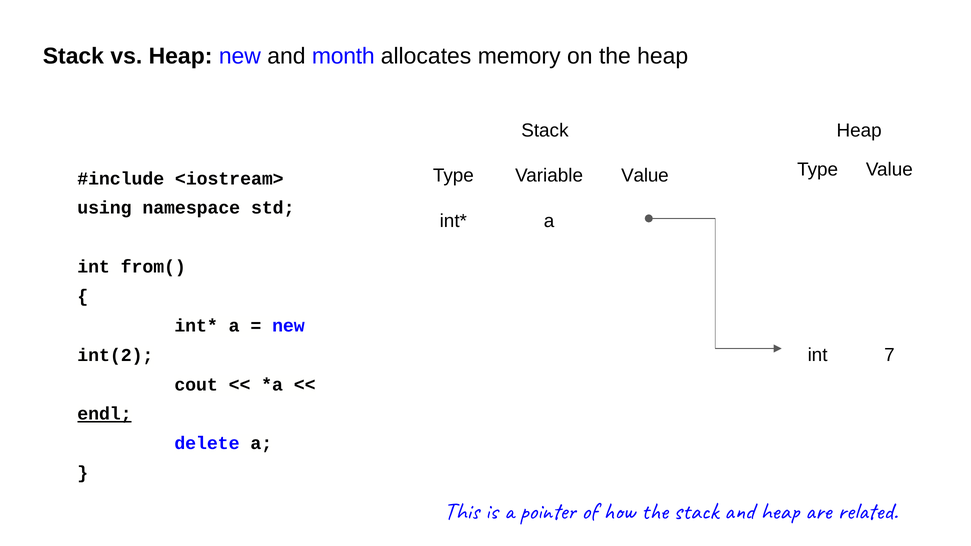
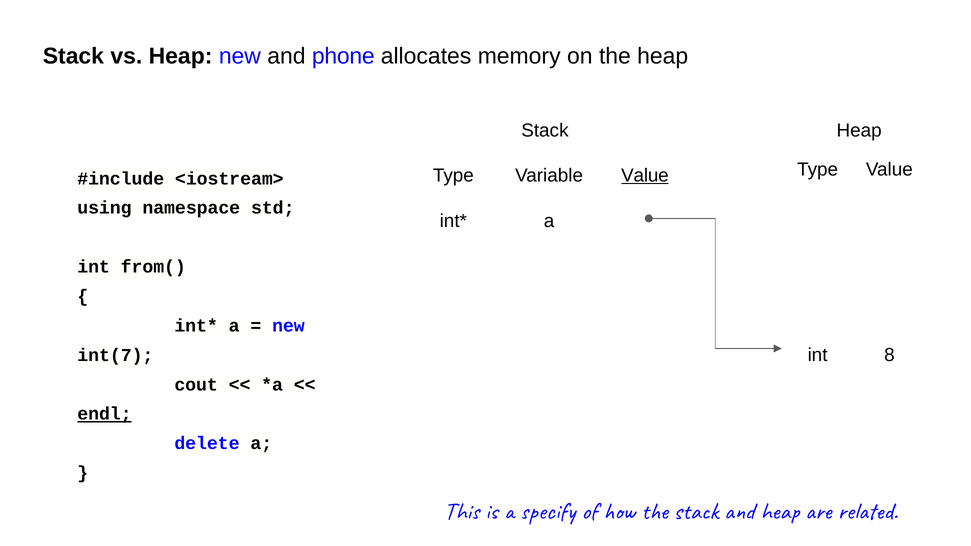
month: month -> phone (343, 56)
Value underline: none -> present (645, 175)
7: 7 -> 8 (889, 355)
int(2: int(2 -> int(7 (115, 355)
pointer: pointer -> specify (548, 512)
